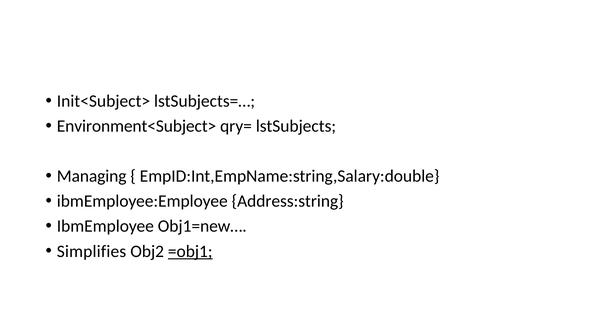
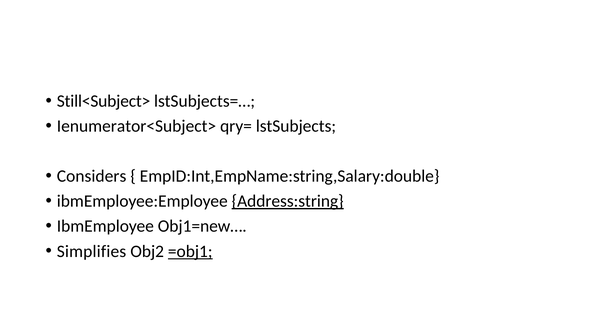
Init<Subject>: Init<Subject> -> Still<Subject> (104, 101)
Environment<Subject>: Environment<Subject> -> Ienumerator<Subject> (136, 126)
Managing: Managing -> Considers (92, 176)
Address:string underline: none -> present (288, 201)
